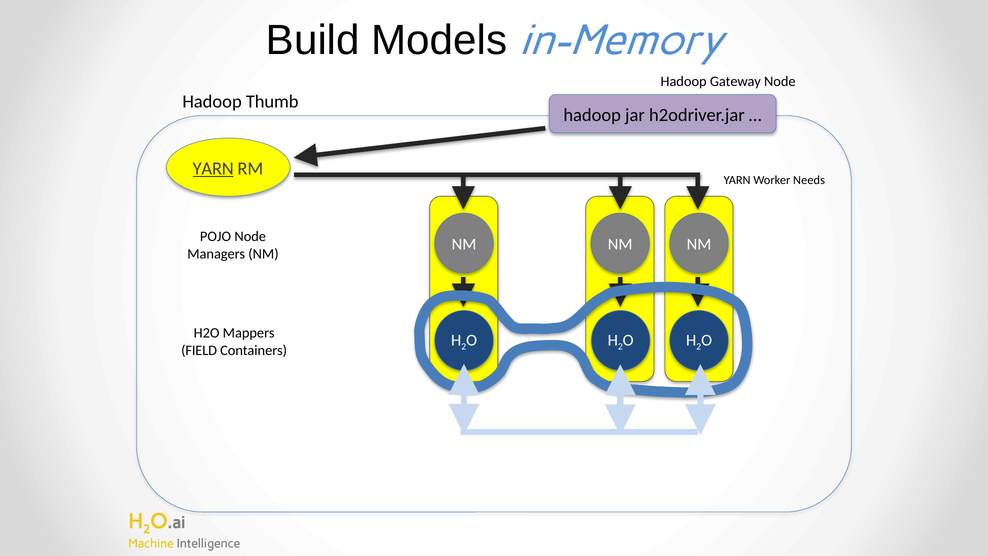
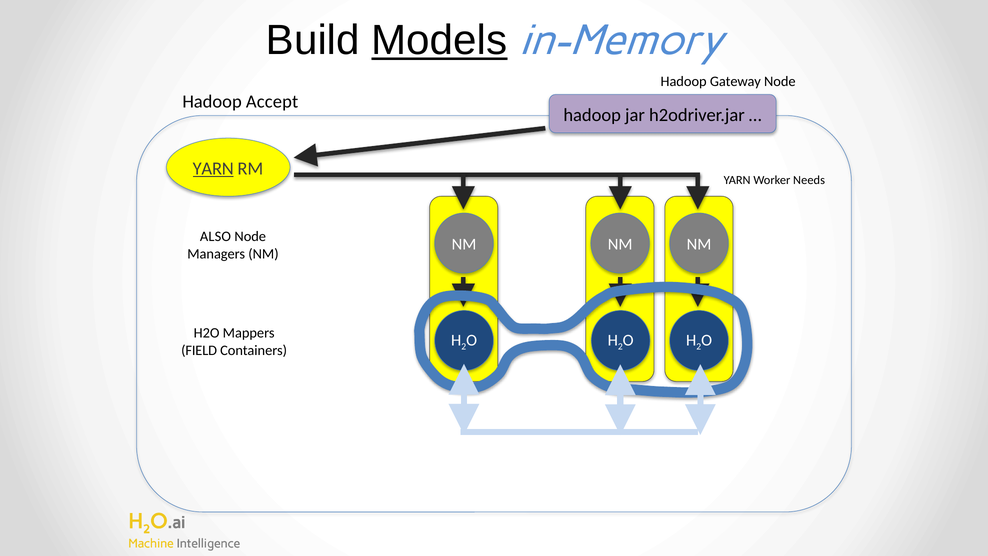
Models underline: none -> present (439, 40)
Thumb: Thumb -> Accept (272, 102)
POJO: POJO -> ALSO (215, 236)
